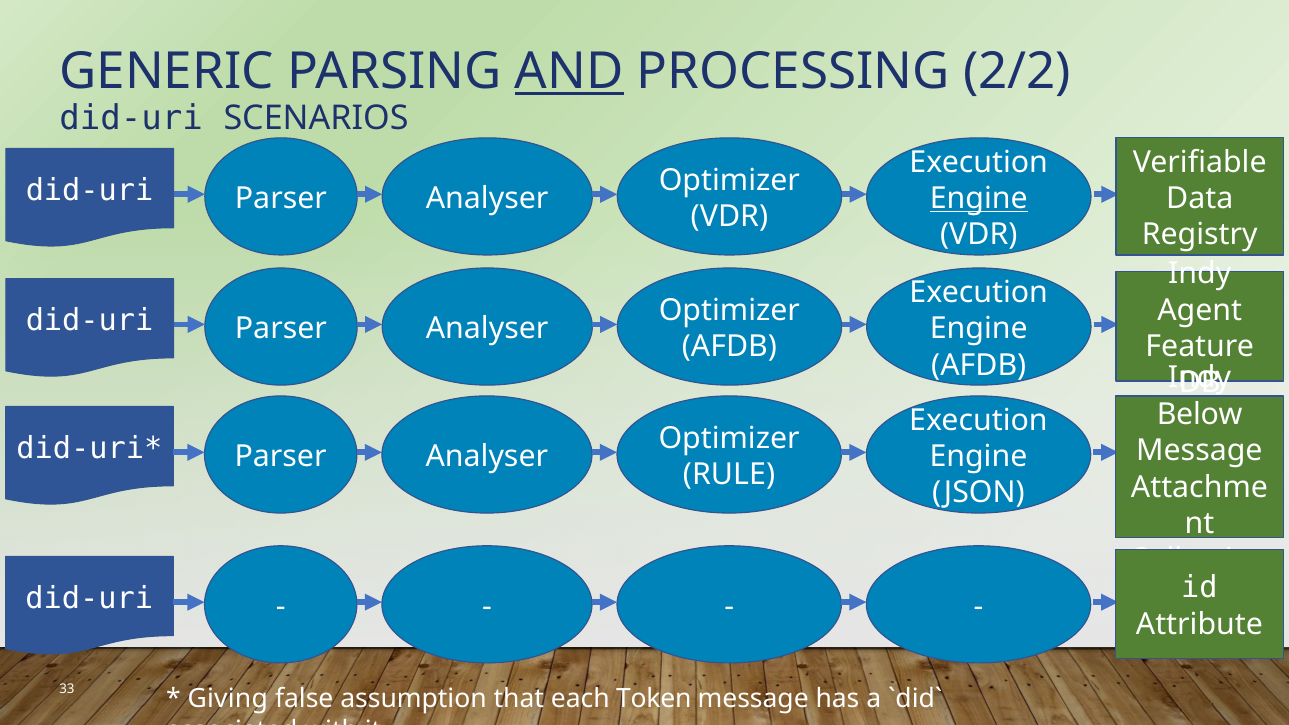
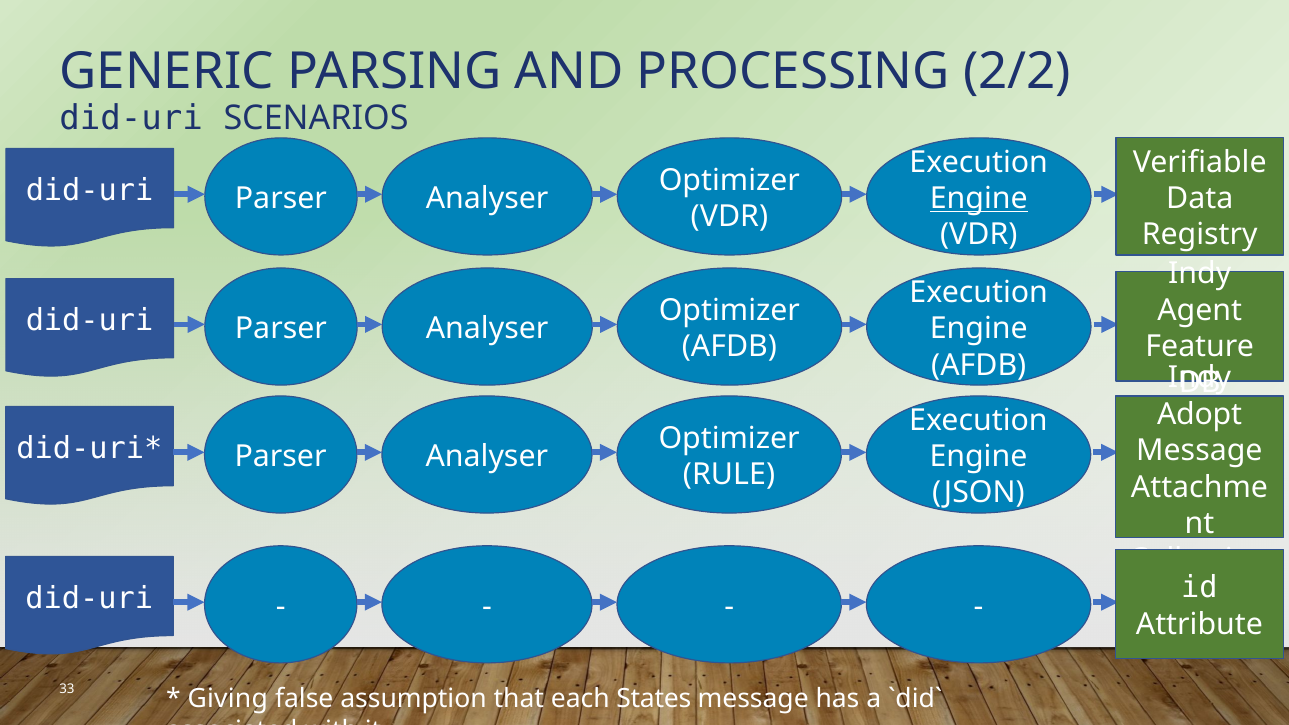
AND underline: present -> none (569, 72)
Below: Below -> Adopt (1200, 414)
Token: Token -> States (654, 699)
